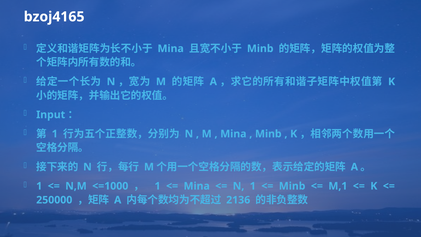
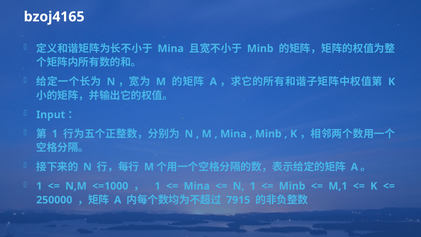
2136: 2136 -> 7915 (238, 200)
